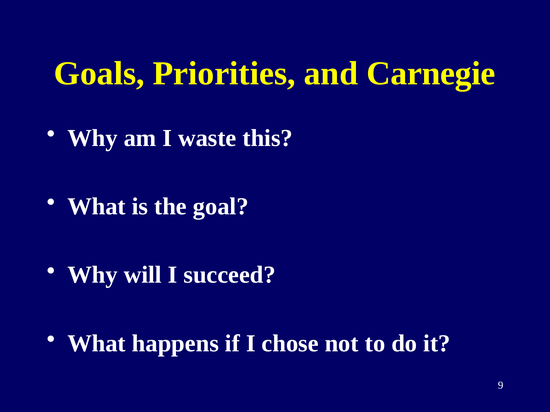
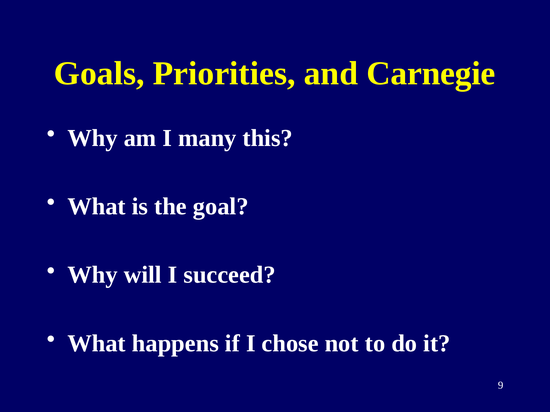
waste: waste -> many (207, 138)
